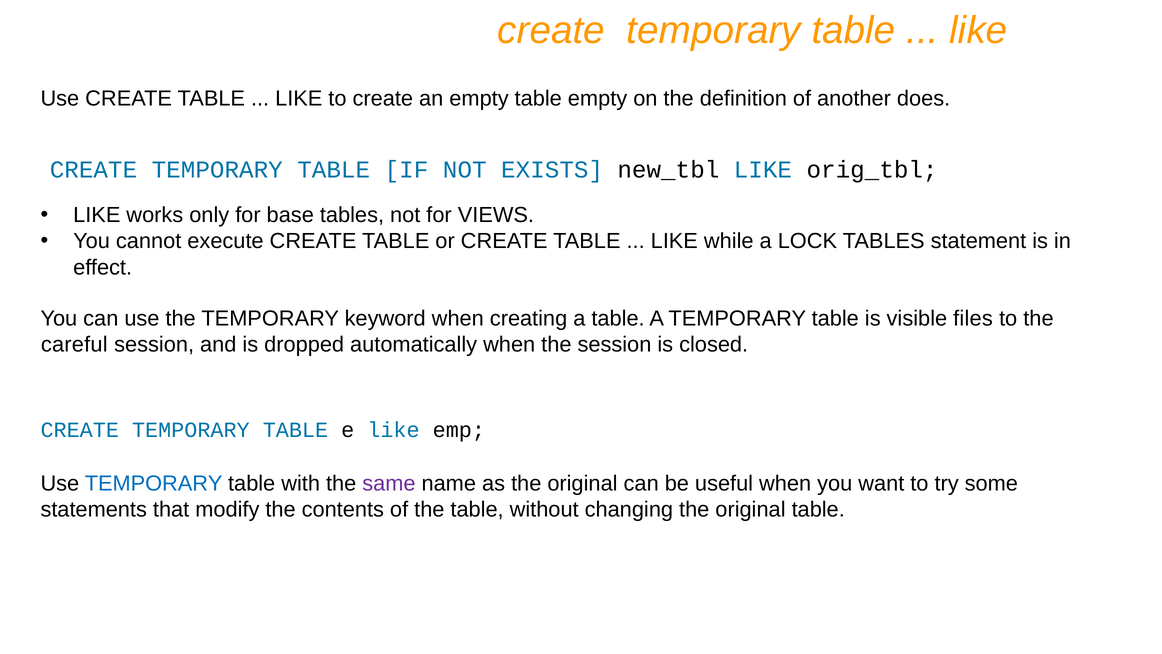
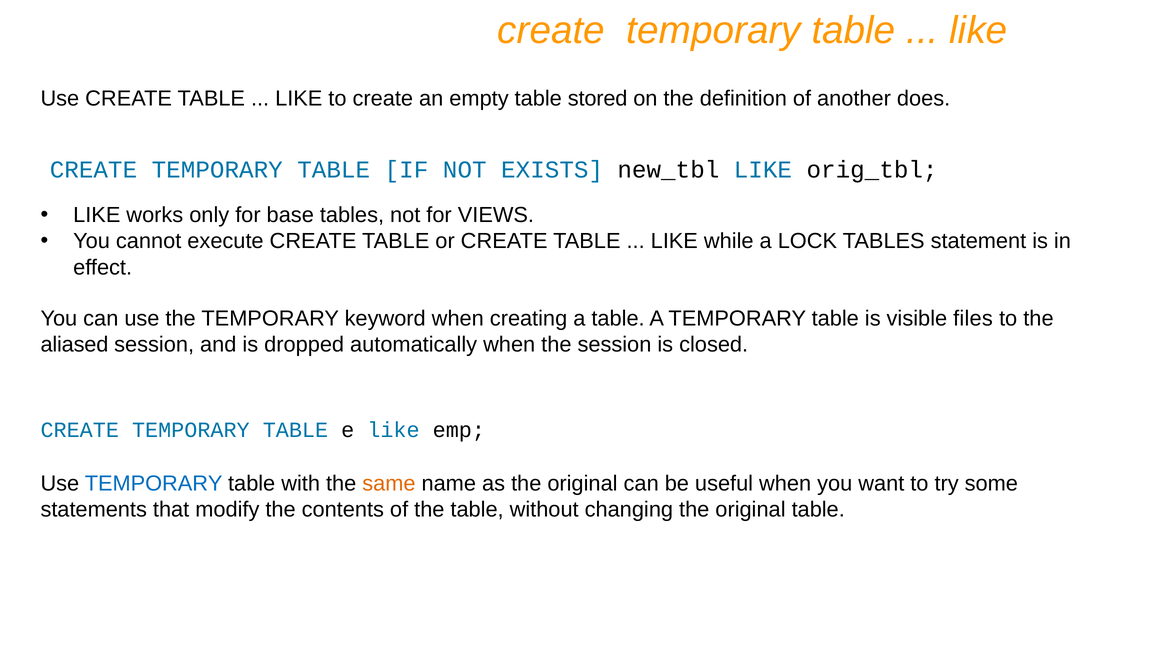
table empty: empty -> stored (598, 99)
careful: careful -> aliased (74, 345)
same colour: purple -> orange (389, 483)
